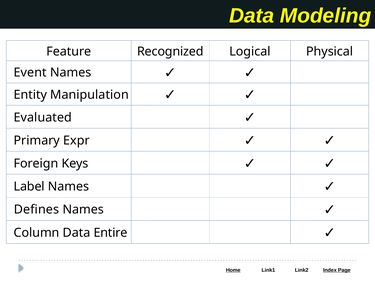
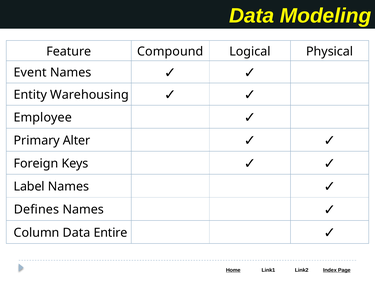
Recognized: Recognized -> Compound (170, 51)
Manipulation: Manipulation -> Warehousing (89, 95)
Evaluated: Evaluated -> Employee (43, 118)
Expr: Expr -> Alter (77, 141)
